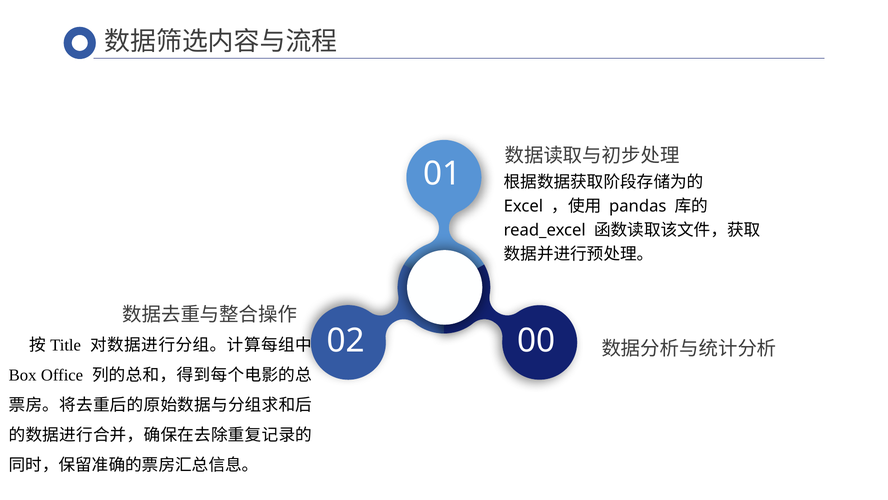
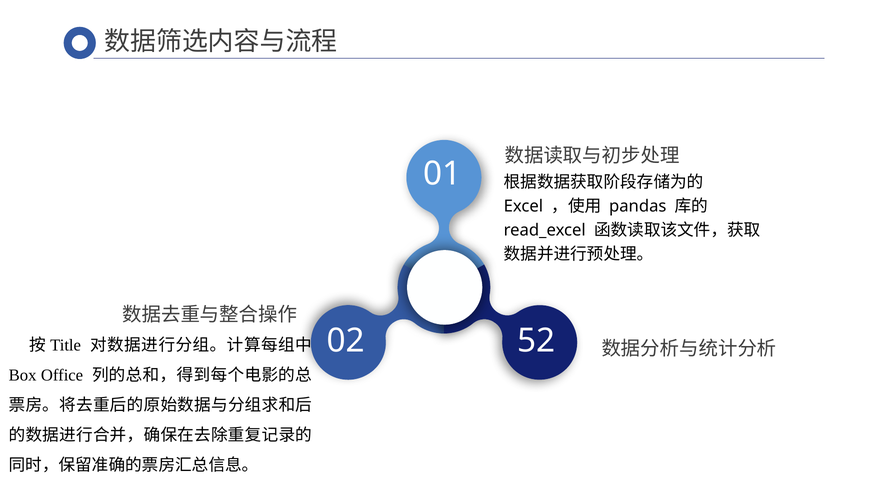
00: 00 -> 52 (536, 341)
